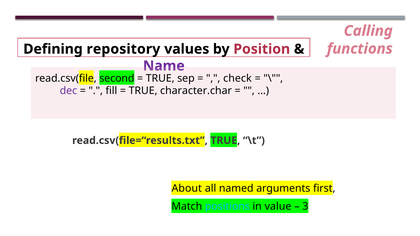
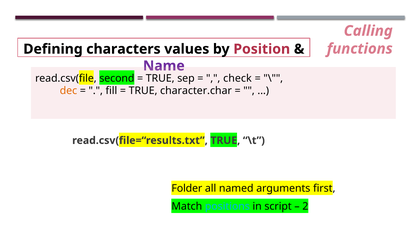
repository: repository -> characters (123, 49)
dec colour: purple -> orange (68, 91)
About: About -> Folder (187, 189)
value: value -> script (278, 207)
3: 3 -> 2 (305, 207)
